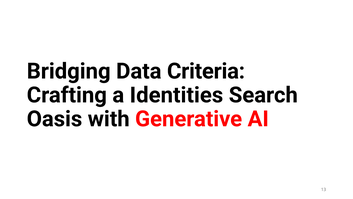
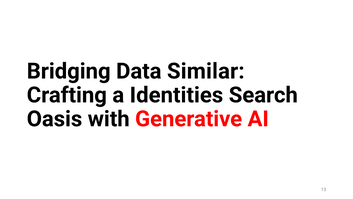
Criteria: Criteria -> Similar (206, 71)
